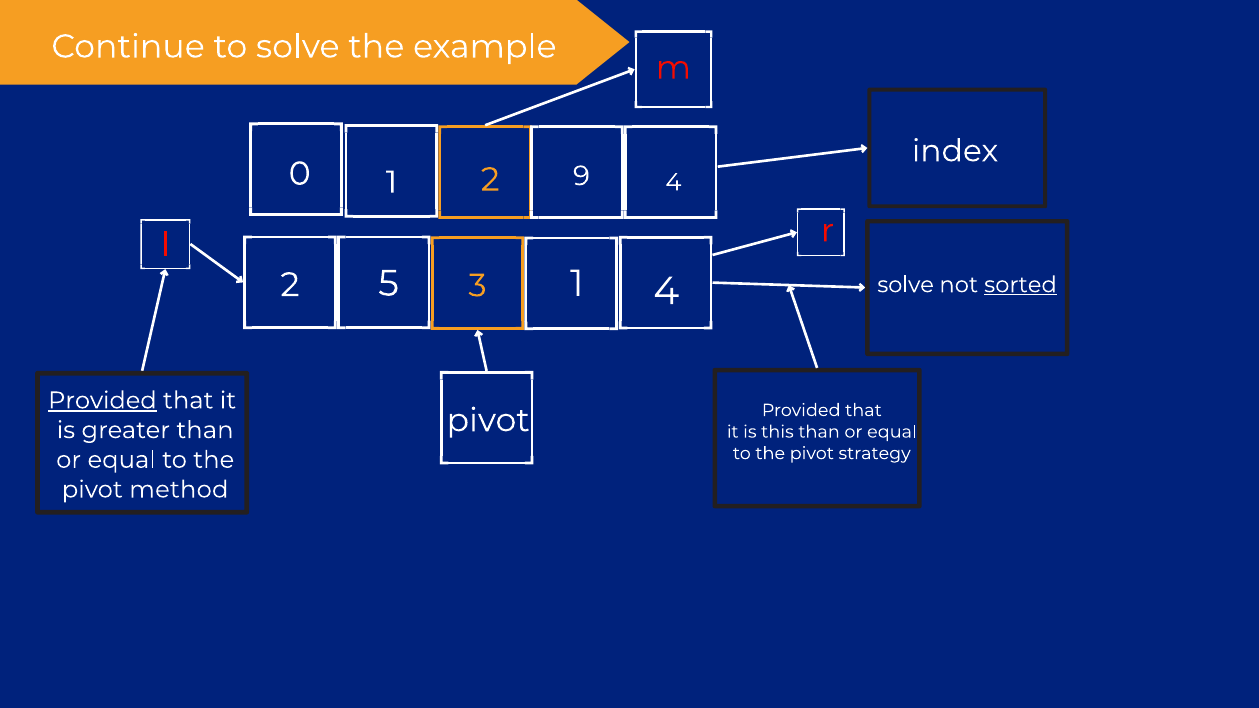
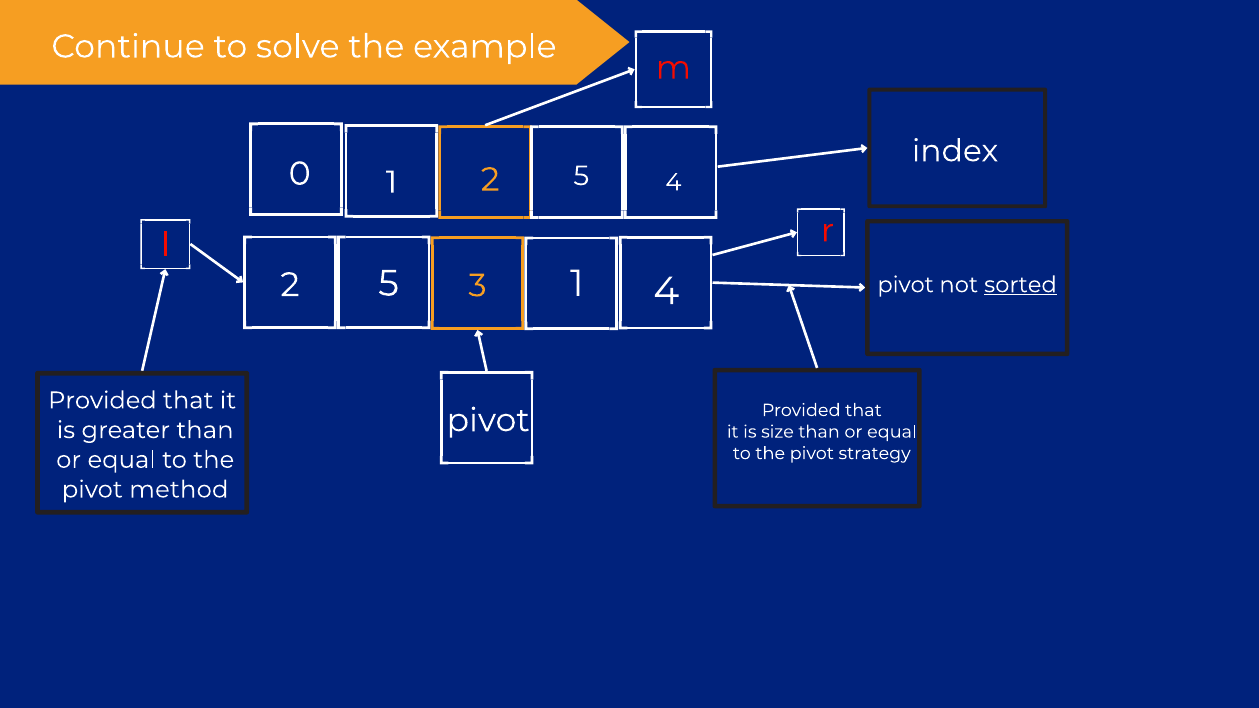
1 2 9: 9 -> 5 (581, 176)
4 solve: solve -> pivot (906, 285)
Provided underline: present -> none (102, 401)
this: this -> size (778, 432)
